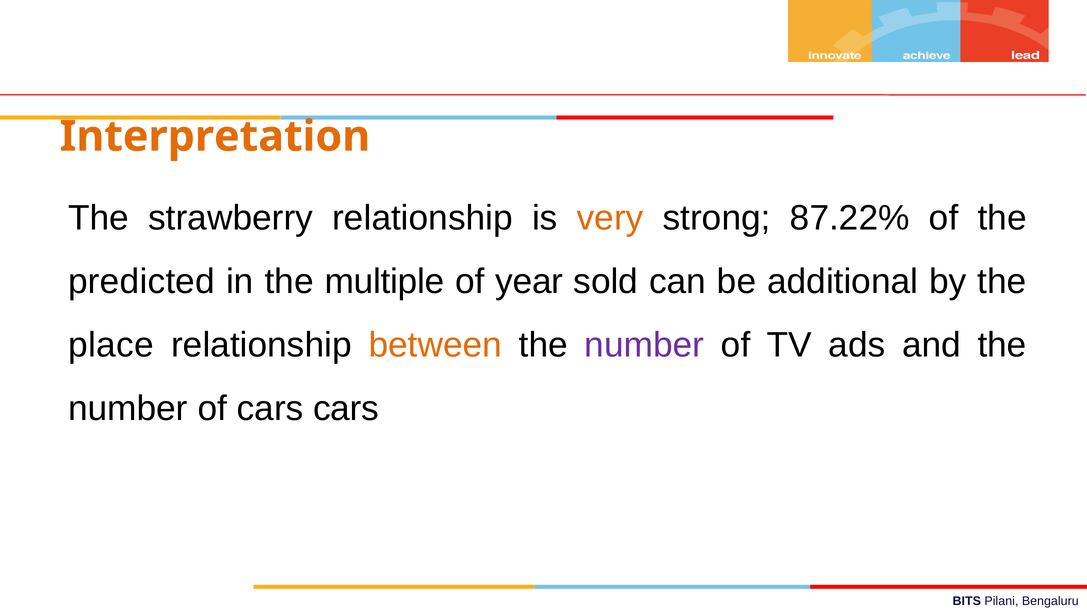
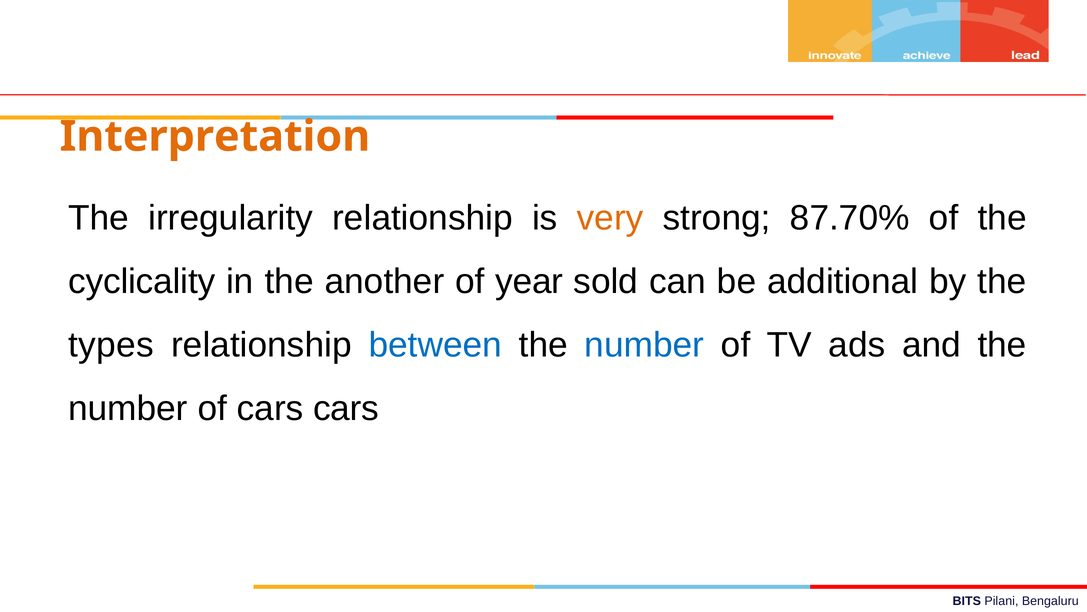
strawberry: strawberry -> irregularity (231, 218)
87.22%: 87.22% -> 87.70% (850, 218)
predicted: predicted -> cyclicality (142, 281)
multiple: multiple -> another (385, 281)
place: place -> types (111, 345)
between colour: orange -> blue (435, 345)
number colour: purple -> blue (644, 345)
